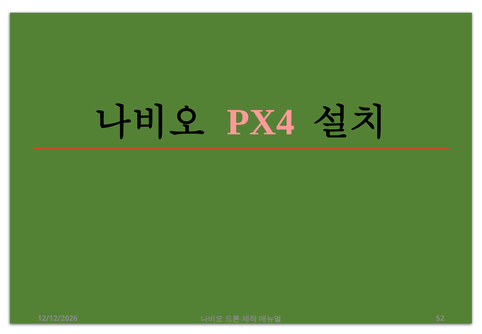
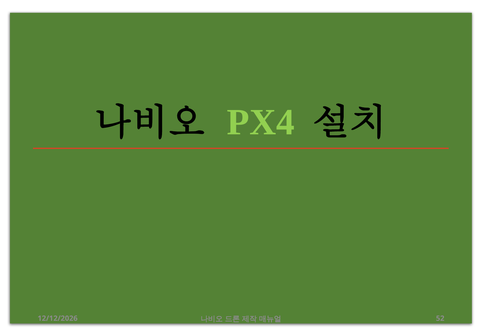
PX4 colour: pink -> light green (261, 122)
